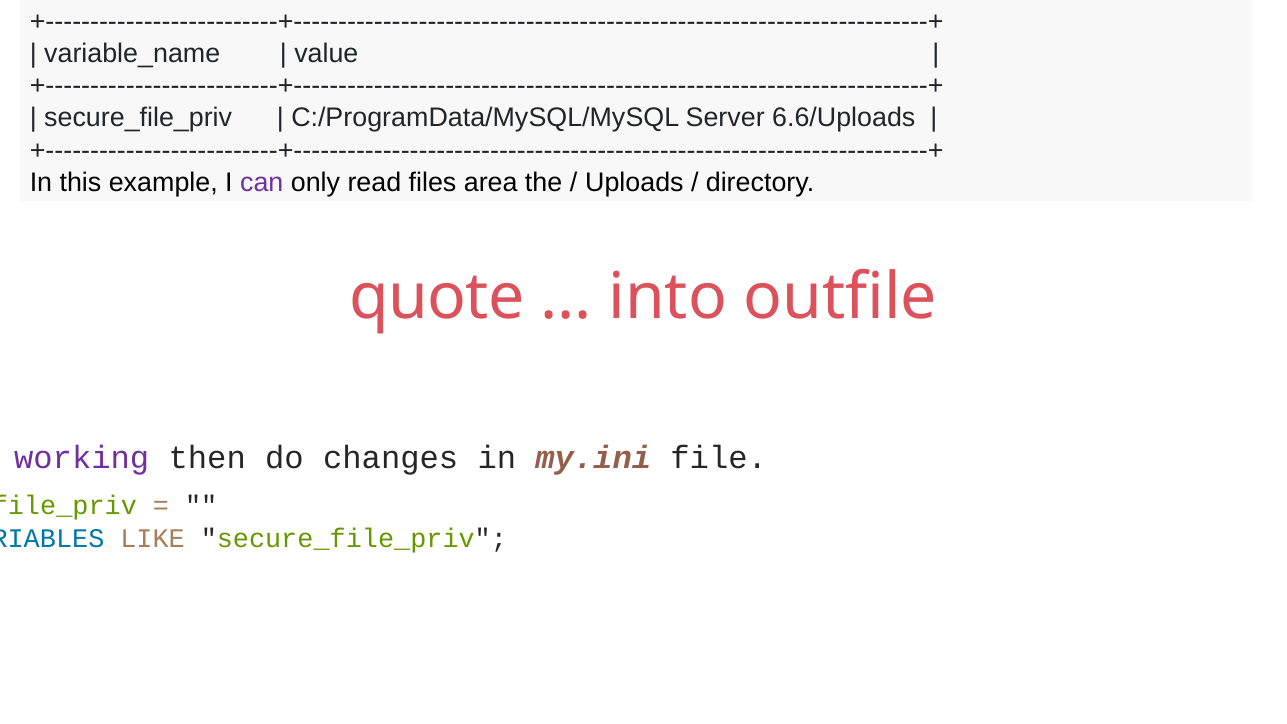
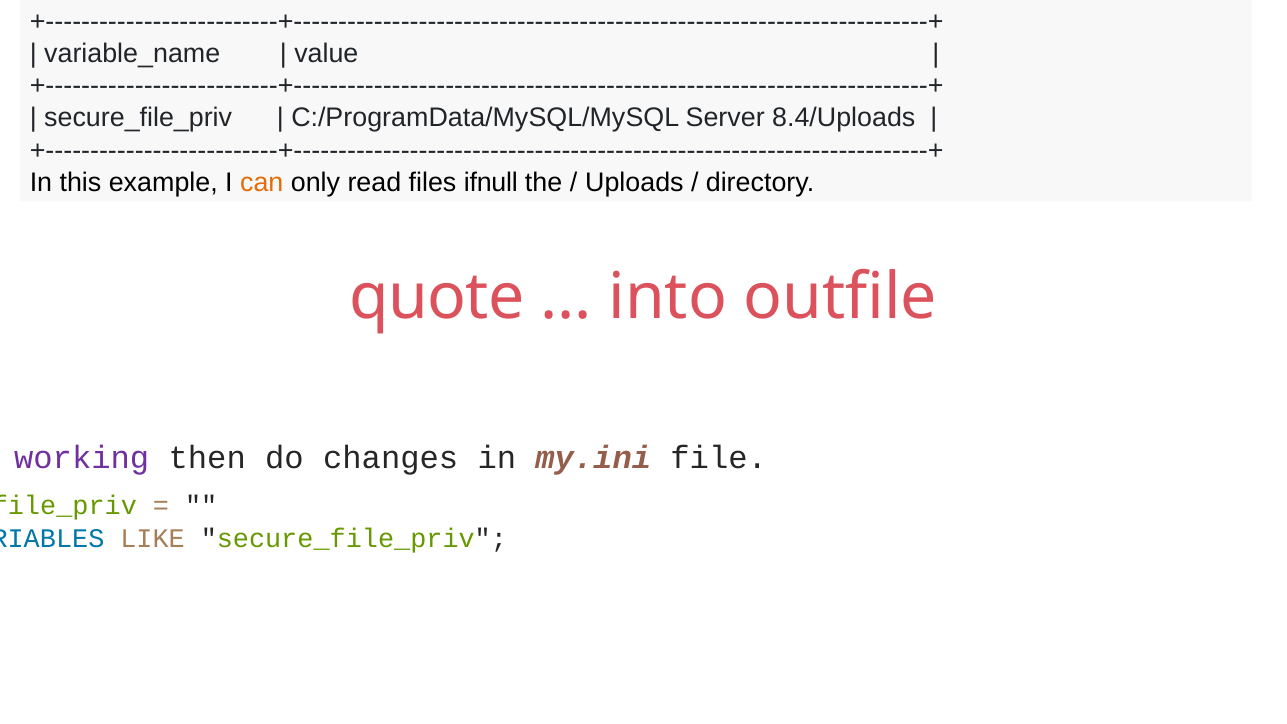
6.6/Uploads: 6.6/Uploads -> 8.4/Uploads (844, 118)
can colour: purple -> orange (262, 182)
area: area -> ifnull (491, 182)
